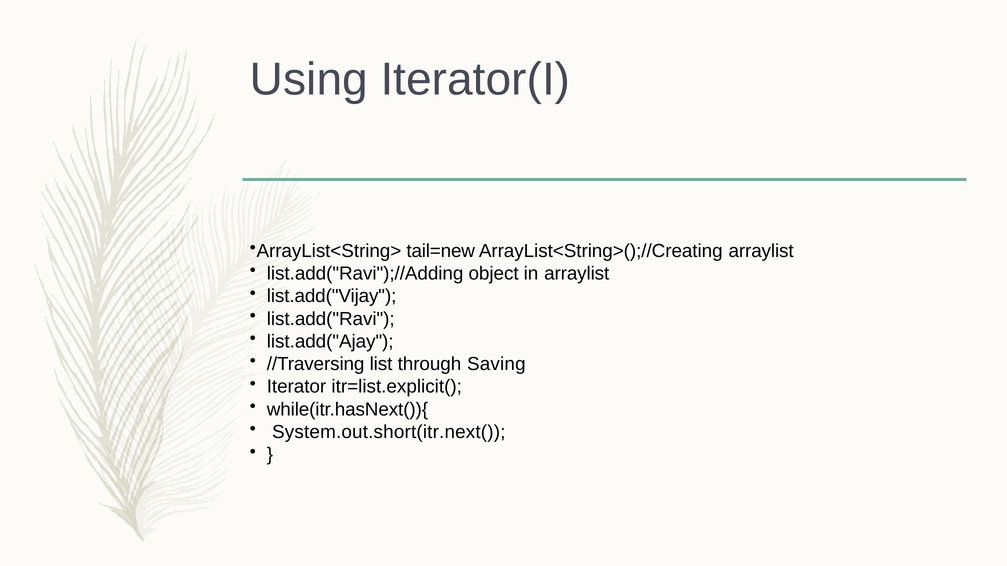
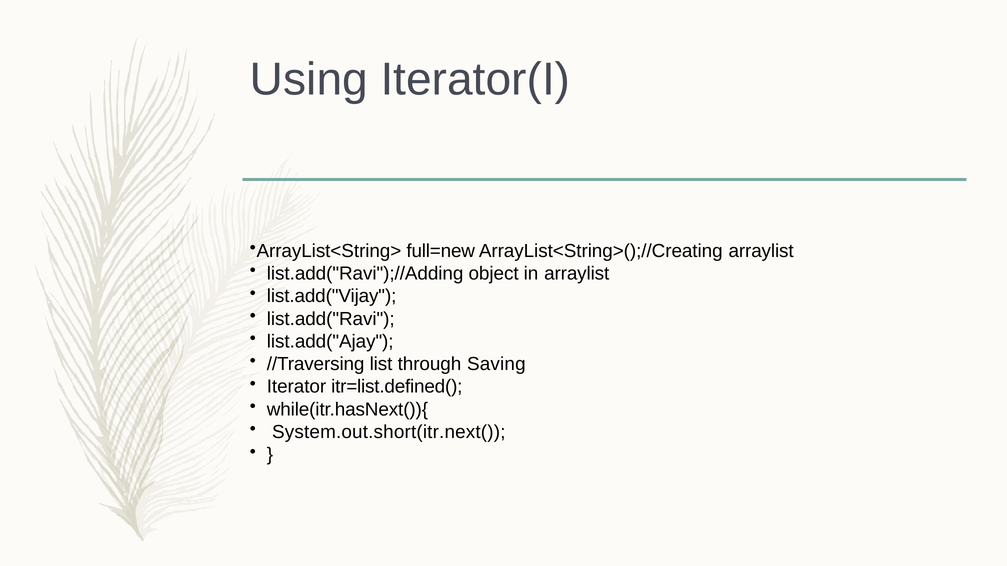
tail=new: tail=new -> full=new (441, 251)
itr=list.explicit(: itr=list.explicit( -> itr=list.defined( (397, 387)
